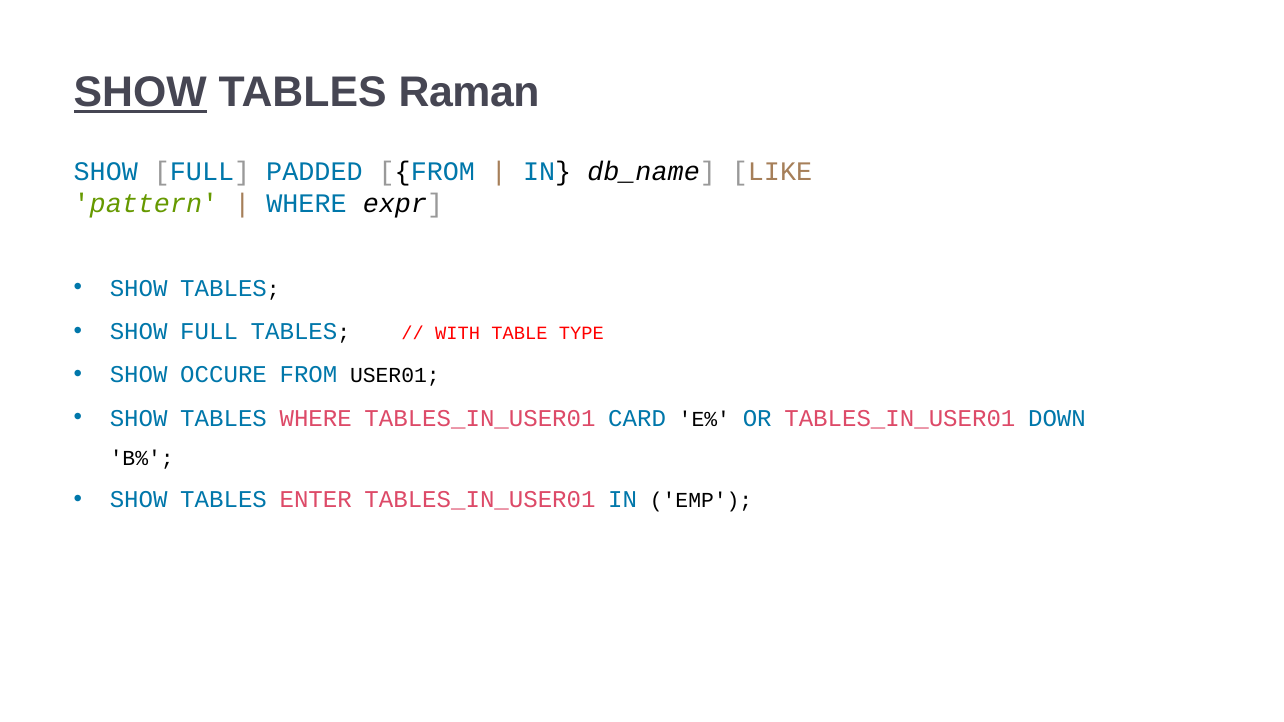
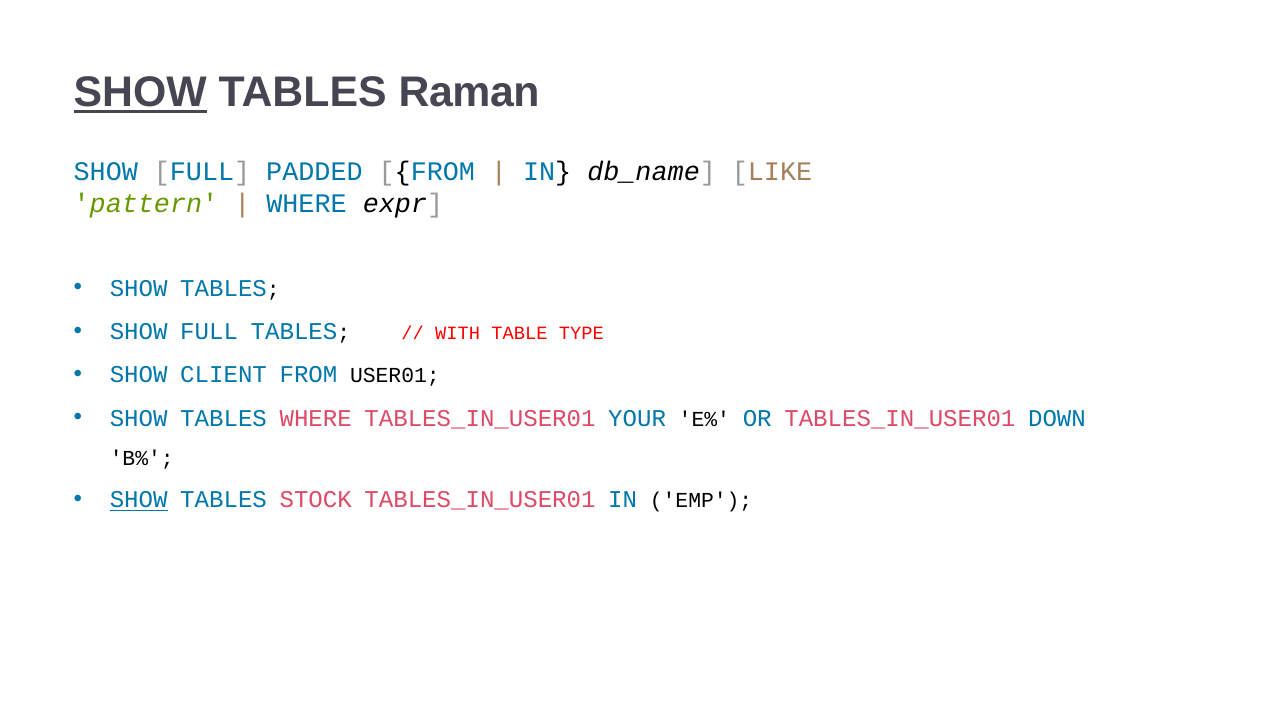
OCCURE: OCCURE -> CLIENT (224, 375)
CARD: CARD -> YOUR (637, 418)
SHOW underline: none -> present (139, 500)
ENTER: ENTER -> STOCK (316, 500)
